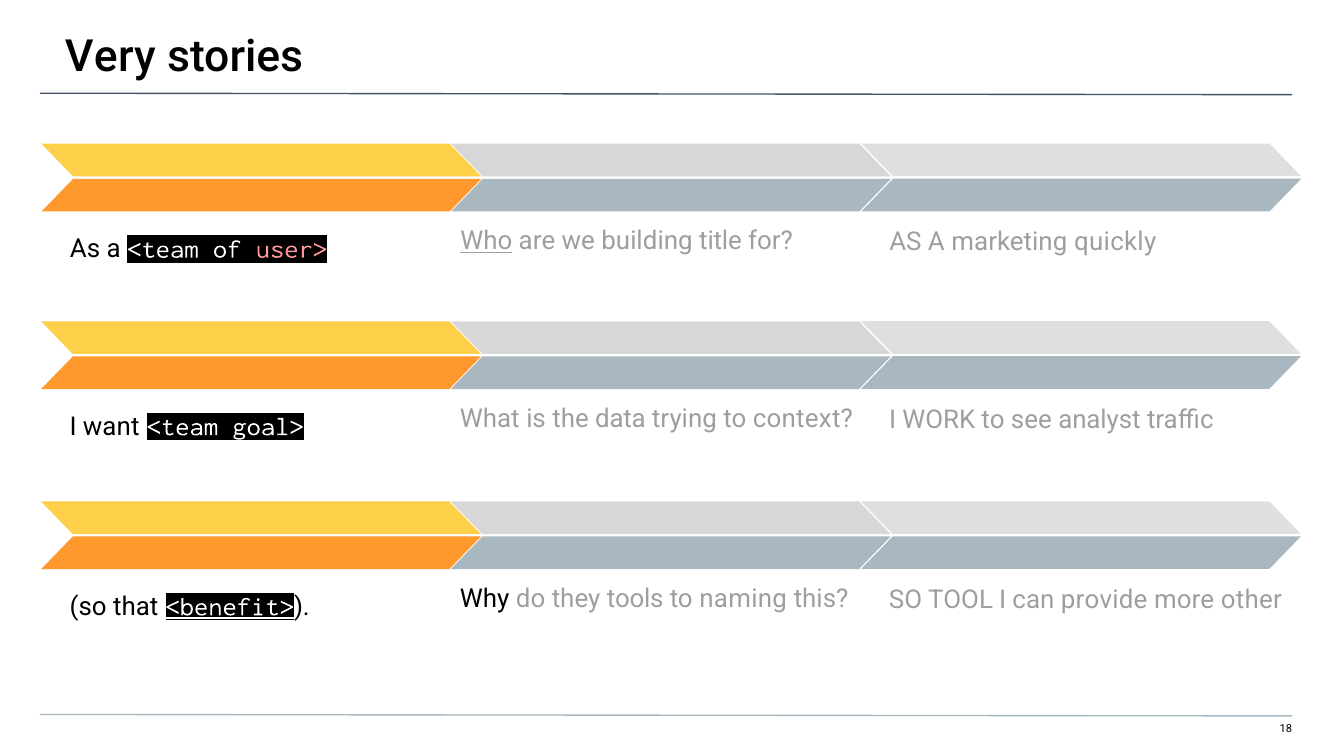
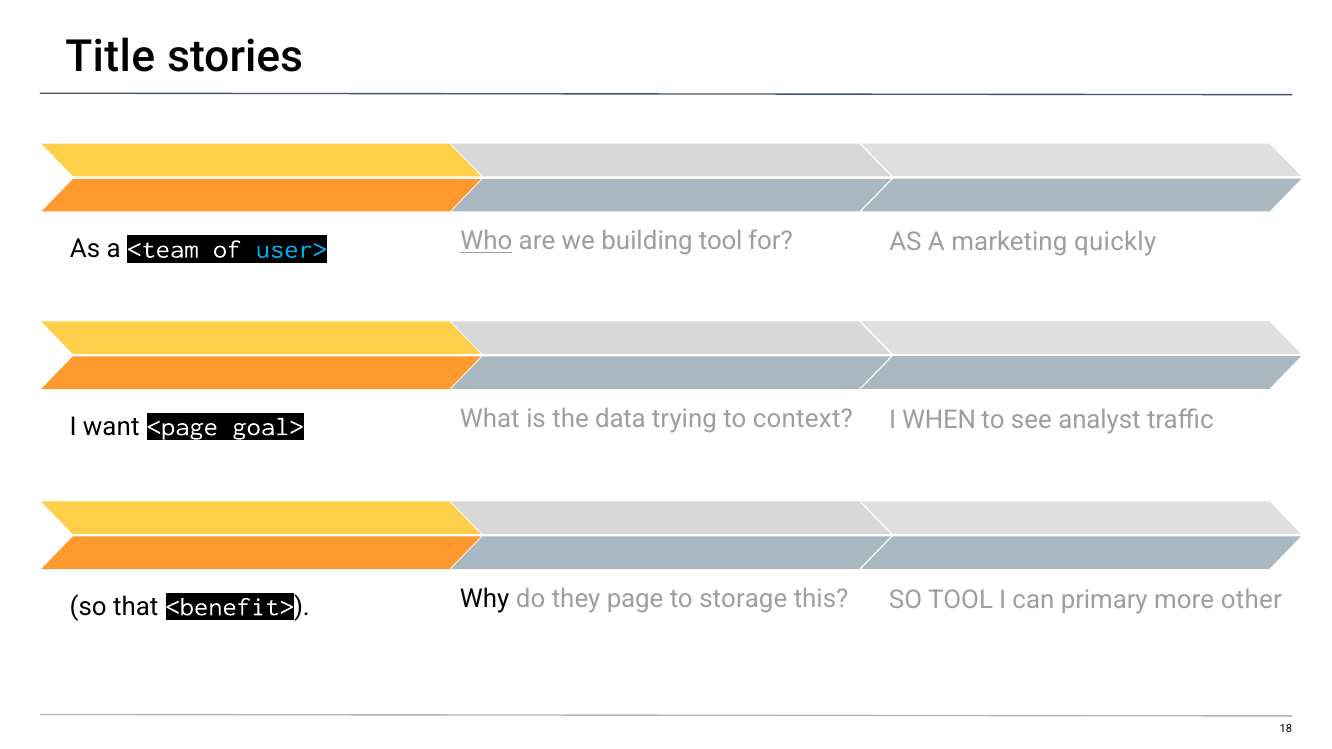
Very: Very -> Title (110, 56)
building title: title -> tool (721, 241)
user> colour: pink -> light blue (291, 249)
want <team: <team -> <page (182, 427)
WORK: WORK -> WHEN (939, 420)
tools: tools -> page (635, 599)
naming: naming -> storage (743, 599)
<benefit> underline: present -> none (230, 607)
provide: provide -> primary (1104, 600)
